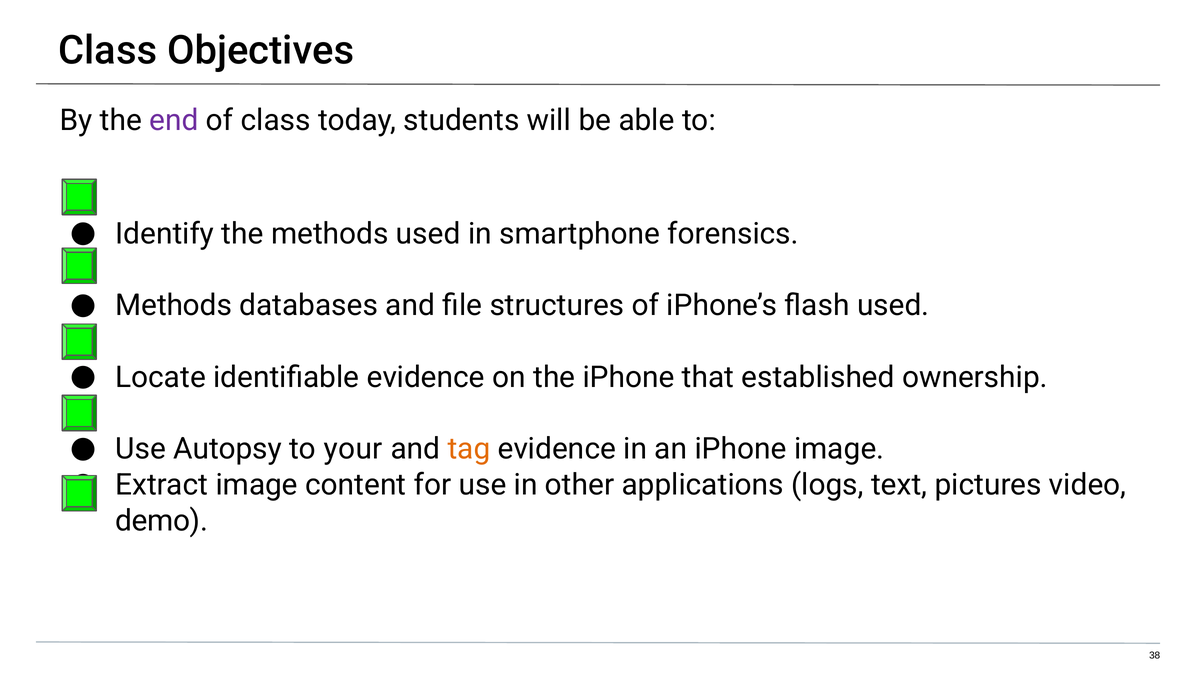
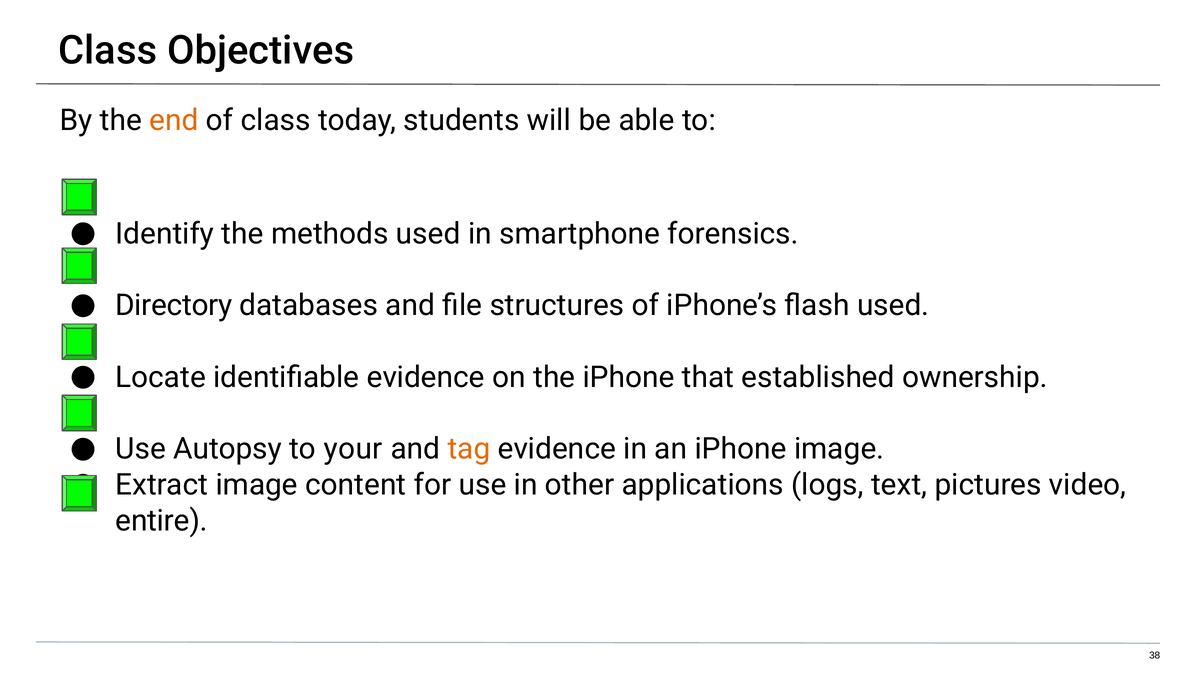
end colour: purple -> orange (174, 120)
Methods: Methods -> Directory (174, 305)
demo: demo -> entire (162, 521)
